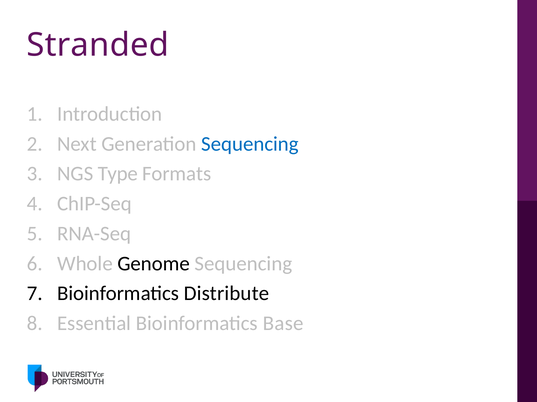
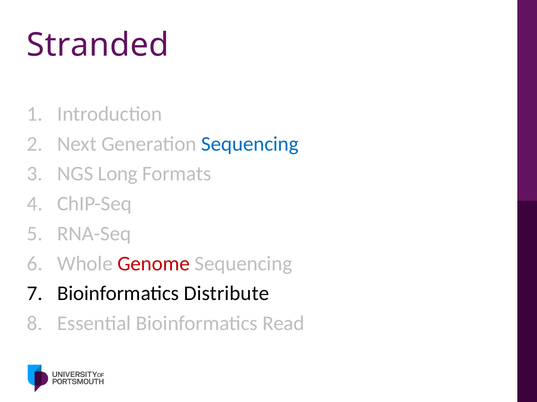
Type: Type -> Long (118, 174)
Genome colour: black -> red (154, 264)
Base: Base -> Read (283, 324)
